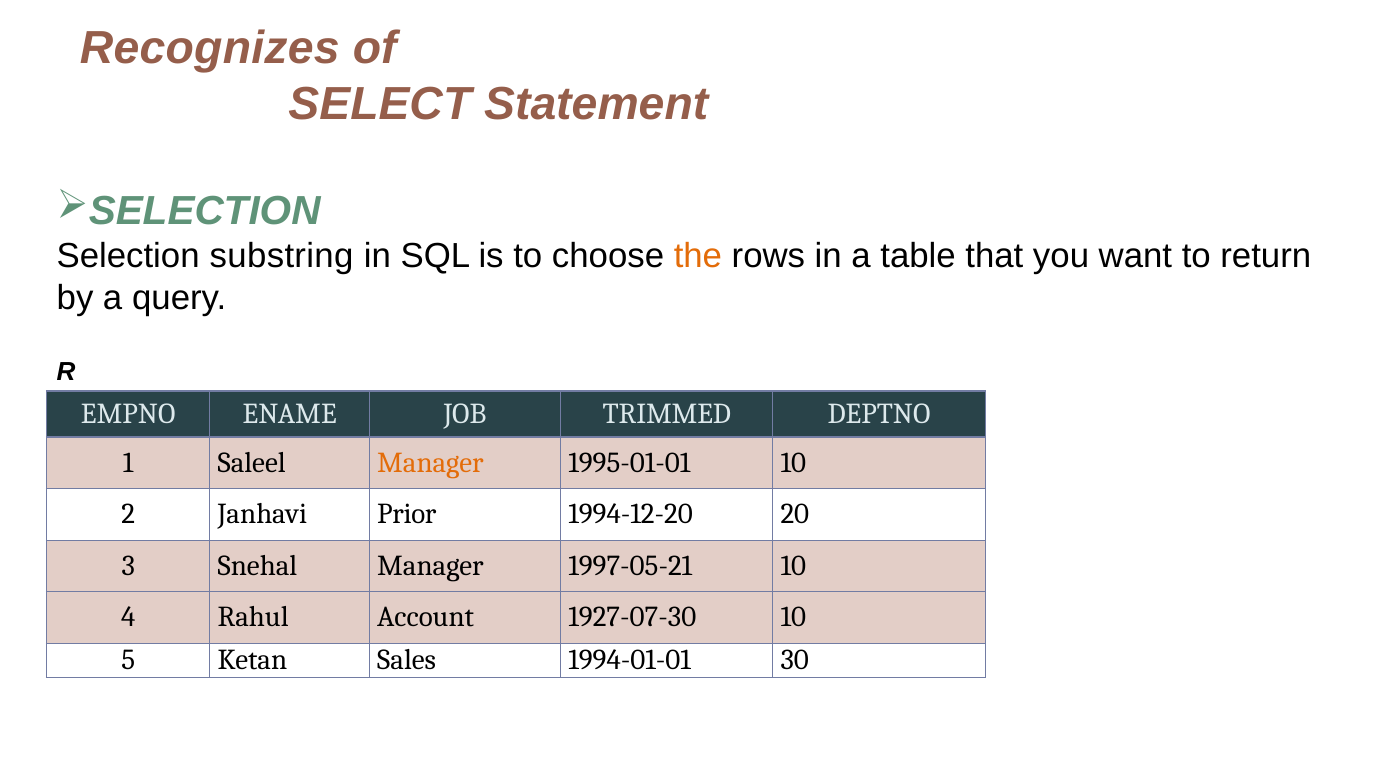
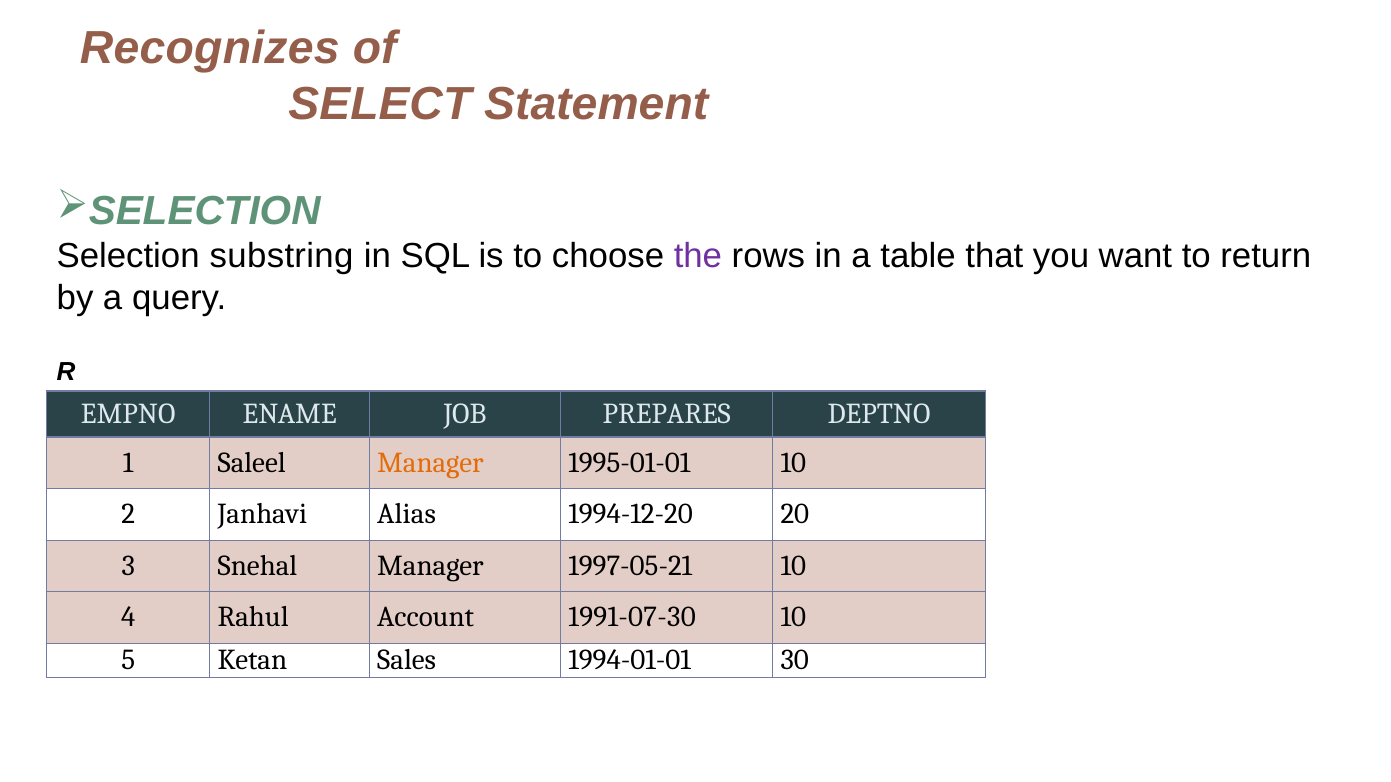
the colour: orange -> purple (698, 256)
TRIMMED: TRIMMED -> PREPARES (667, 414)
Prior: Prior -> Alias (407, 514)
1927-07-30: 1927-07-30 -> 1991-07-30 (632, 618)
